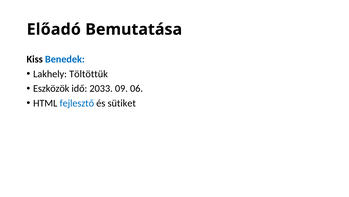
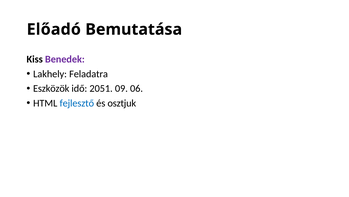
Benedek colour: blue -> purple (65, 59)
Töltöttük: Töltöttük -> Feladatra (89, 74)
2033: 2033 -> 2051 (101, 88)
sütiket: sütiket -> osztjuk (122, 103)
